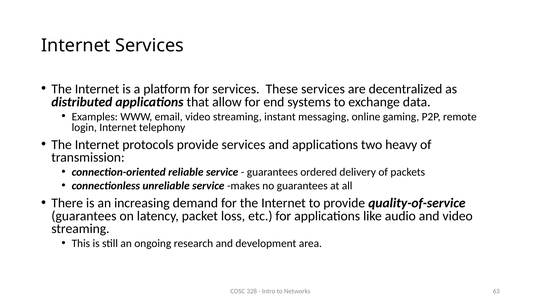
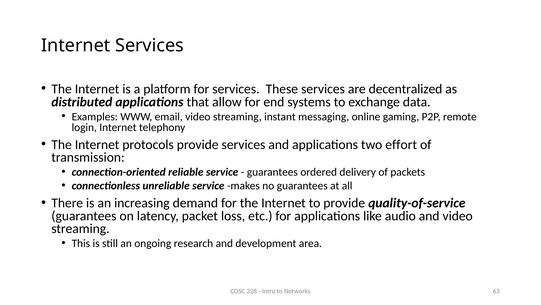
heavy: heavy -> effort (401, 144)
